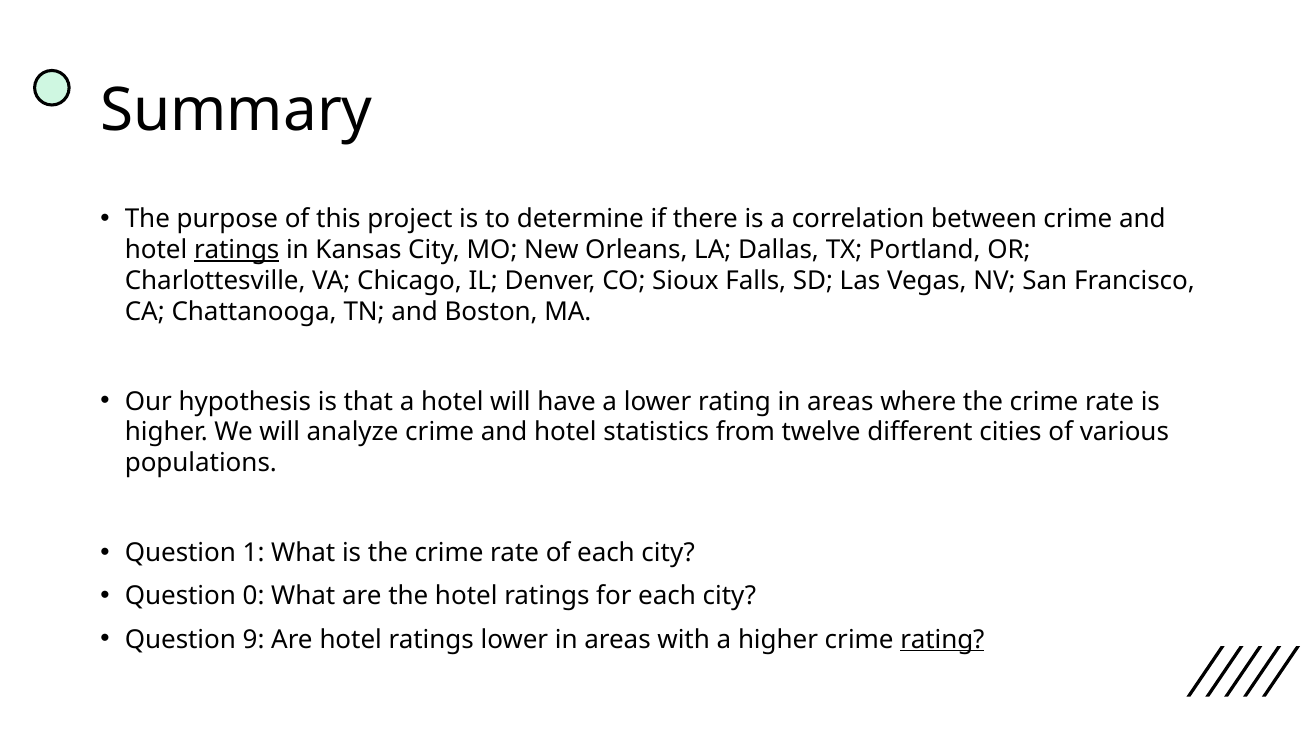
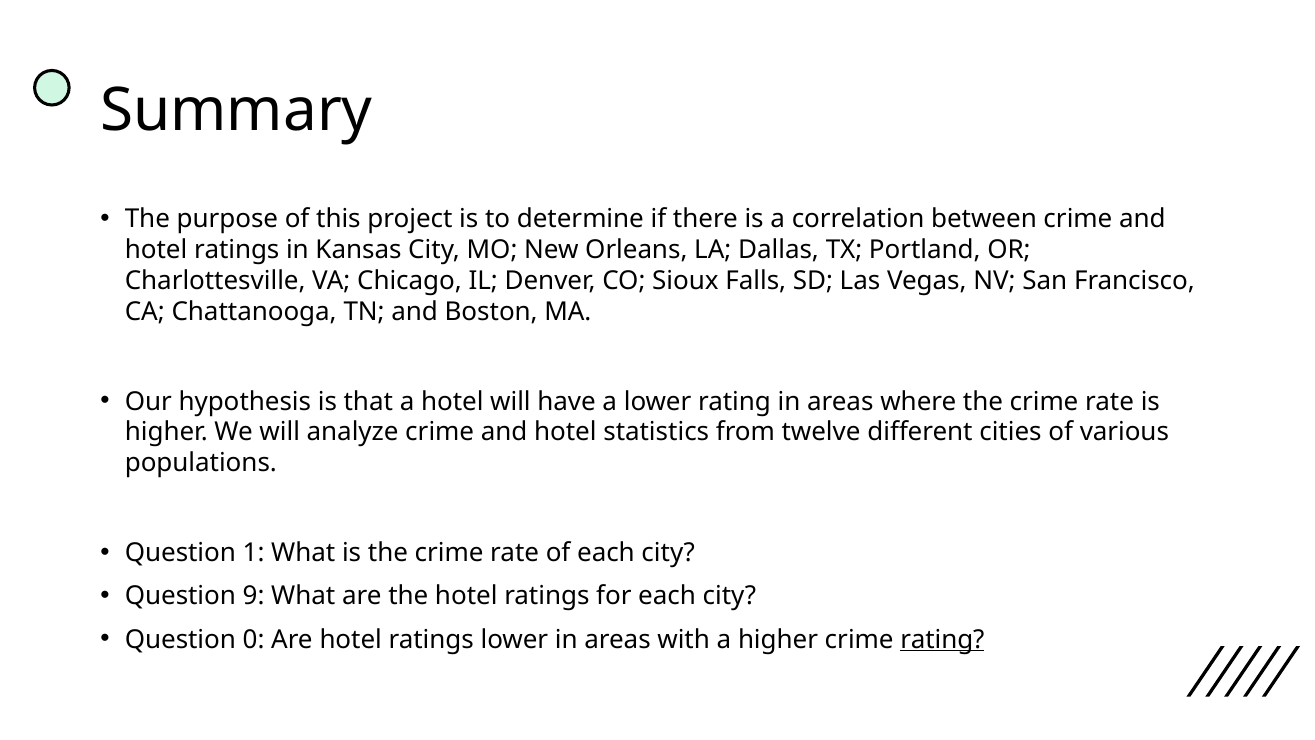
ratings underline: present -> none (237, 250)
0: 0 -> 9 (254, 596)
9: 9 -> 0 (254, 639)
